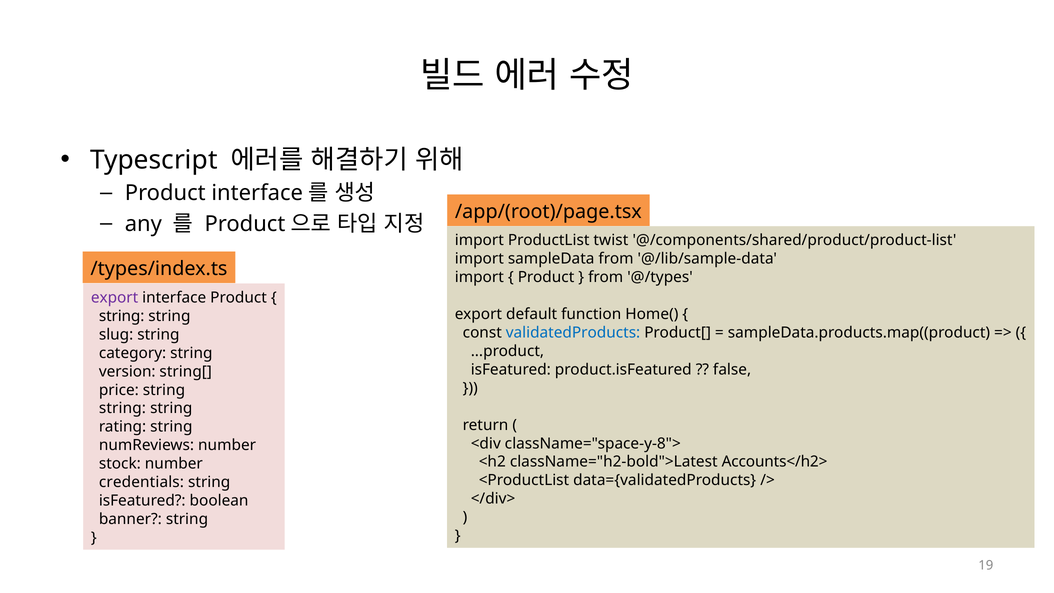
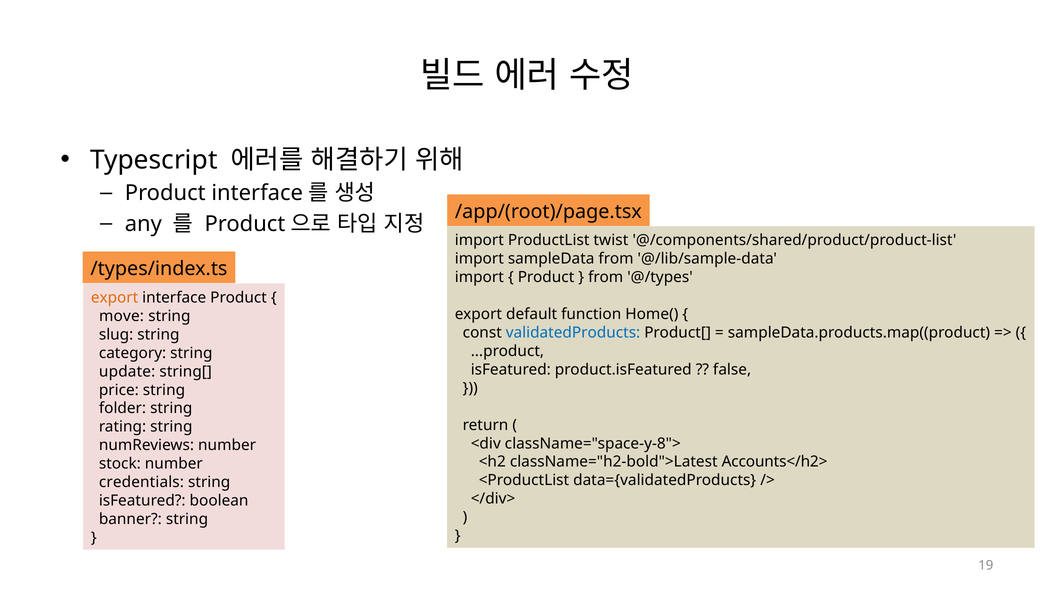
export colour: purple -> orange (115, 298)
string: string -> move (122, 316)
version: version -> update (127, 371)
string: string -> folder (122, 408)
